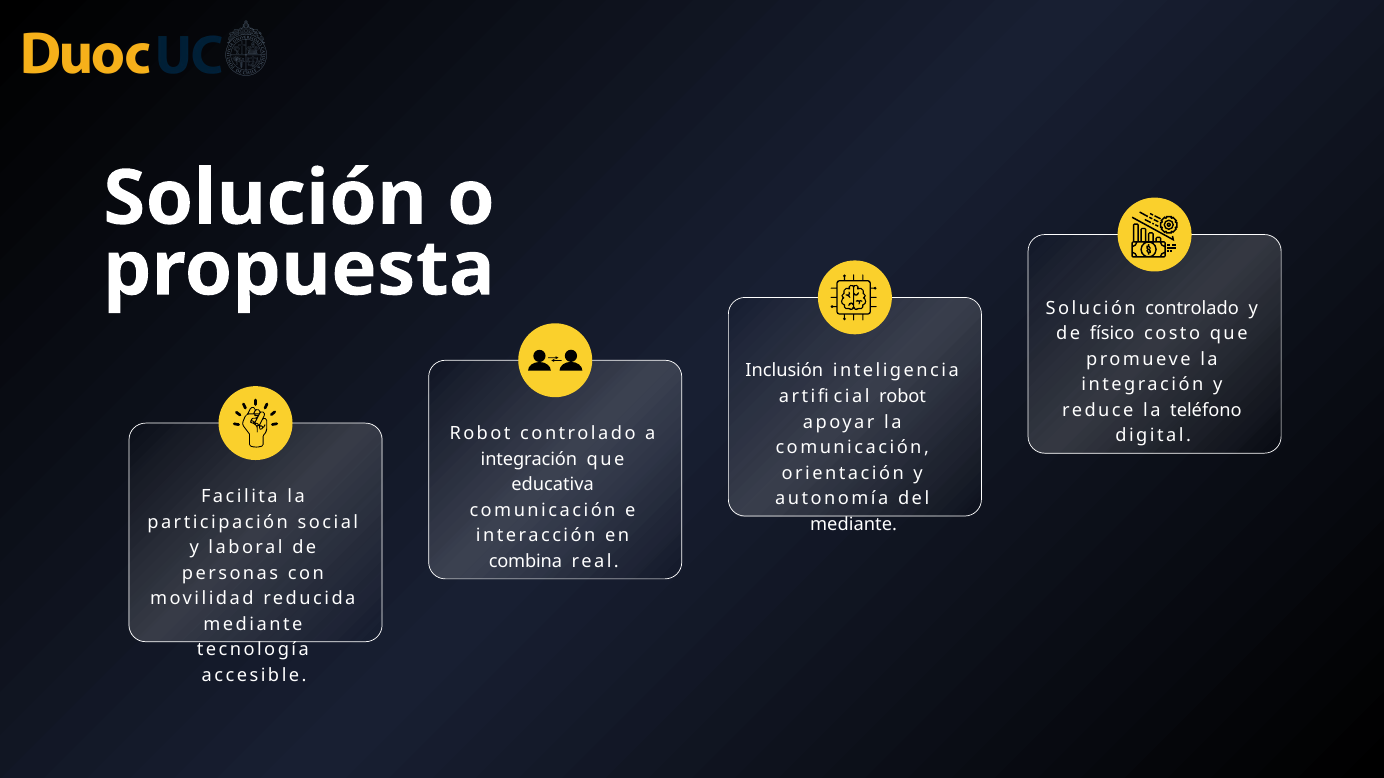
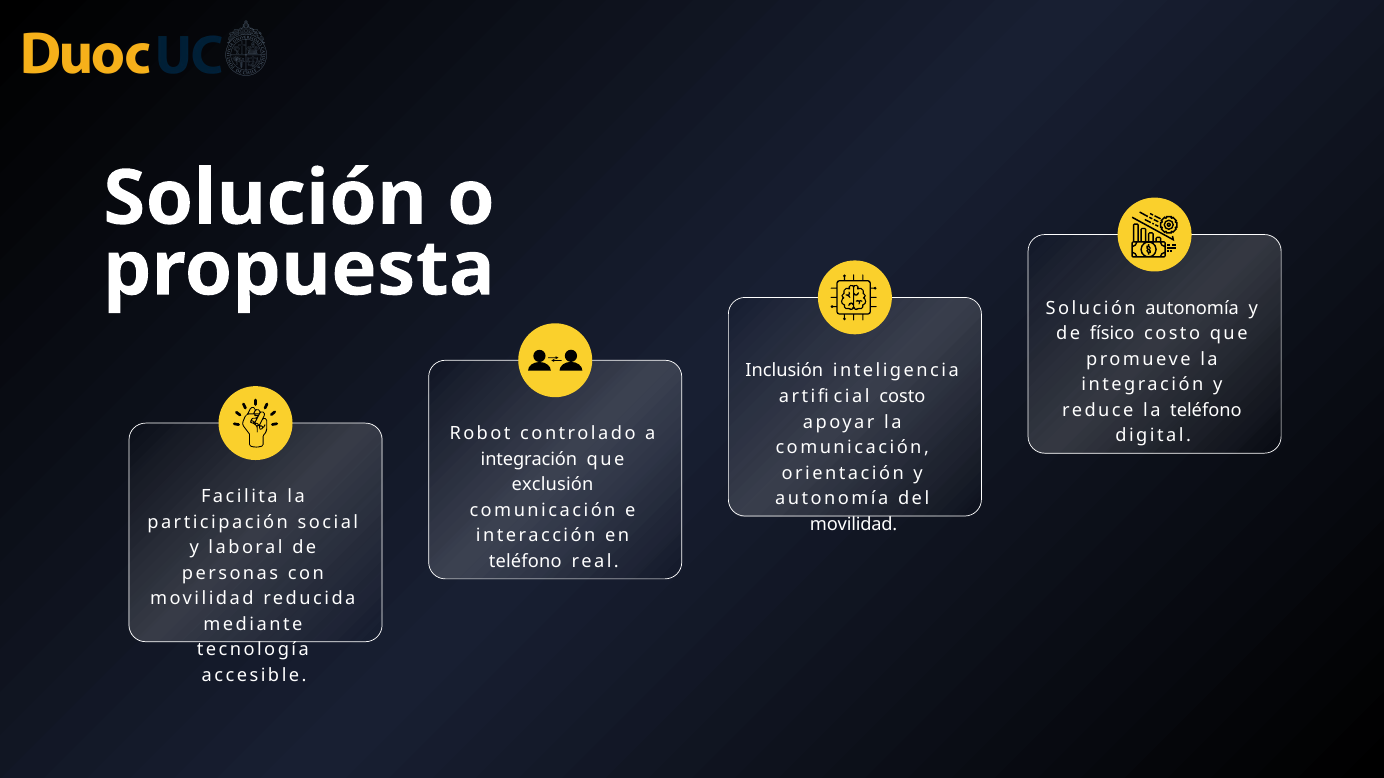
Solución controlado: controlado -> autonomía (1192, 308)
robot: robot -> costo (902, 397)
educativa: educativa -> exclusión (553, 485)
mediante: mediante -> movilidad (854, 525)
combina: combina -> teléfono (525, 562)
